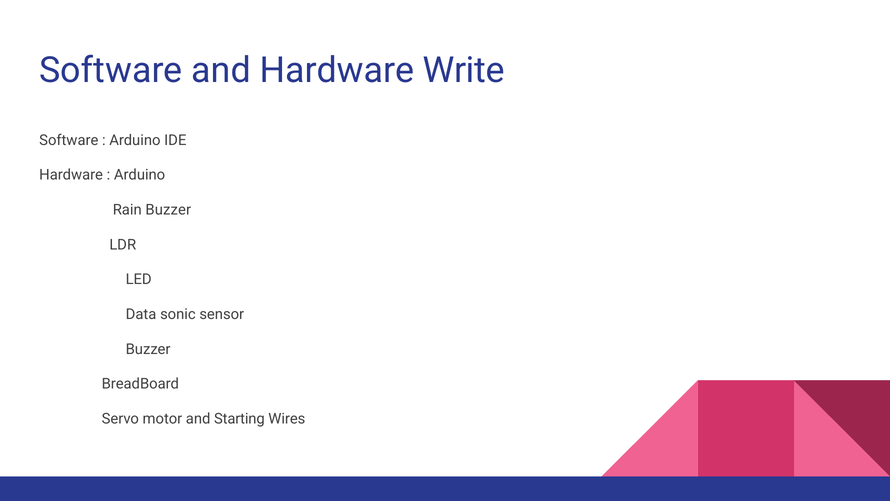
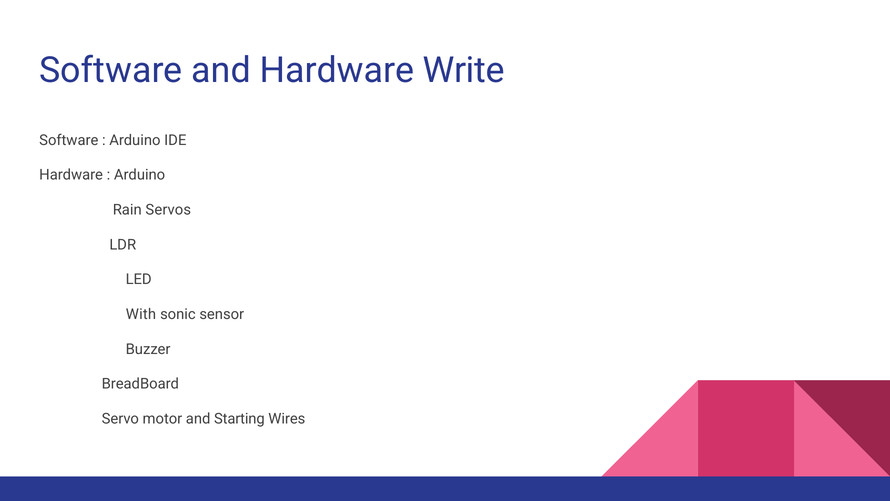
Rain Buzzer: Buzzer -> Servos (168, 210)
Data: Data -> With (141, 314)
